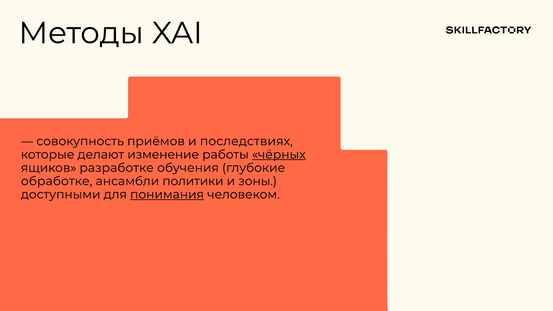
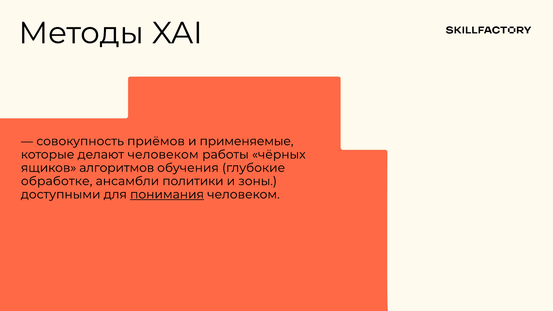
последствиях: последствиях -> применяемые (246, 141)
делают изменение: изменение -> человеком (163, 155)
чёрных underline: present -> none (279, 155)
разработке: разработке -> алгоритмов (117, 168)
